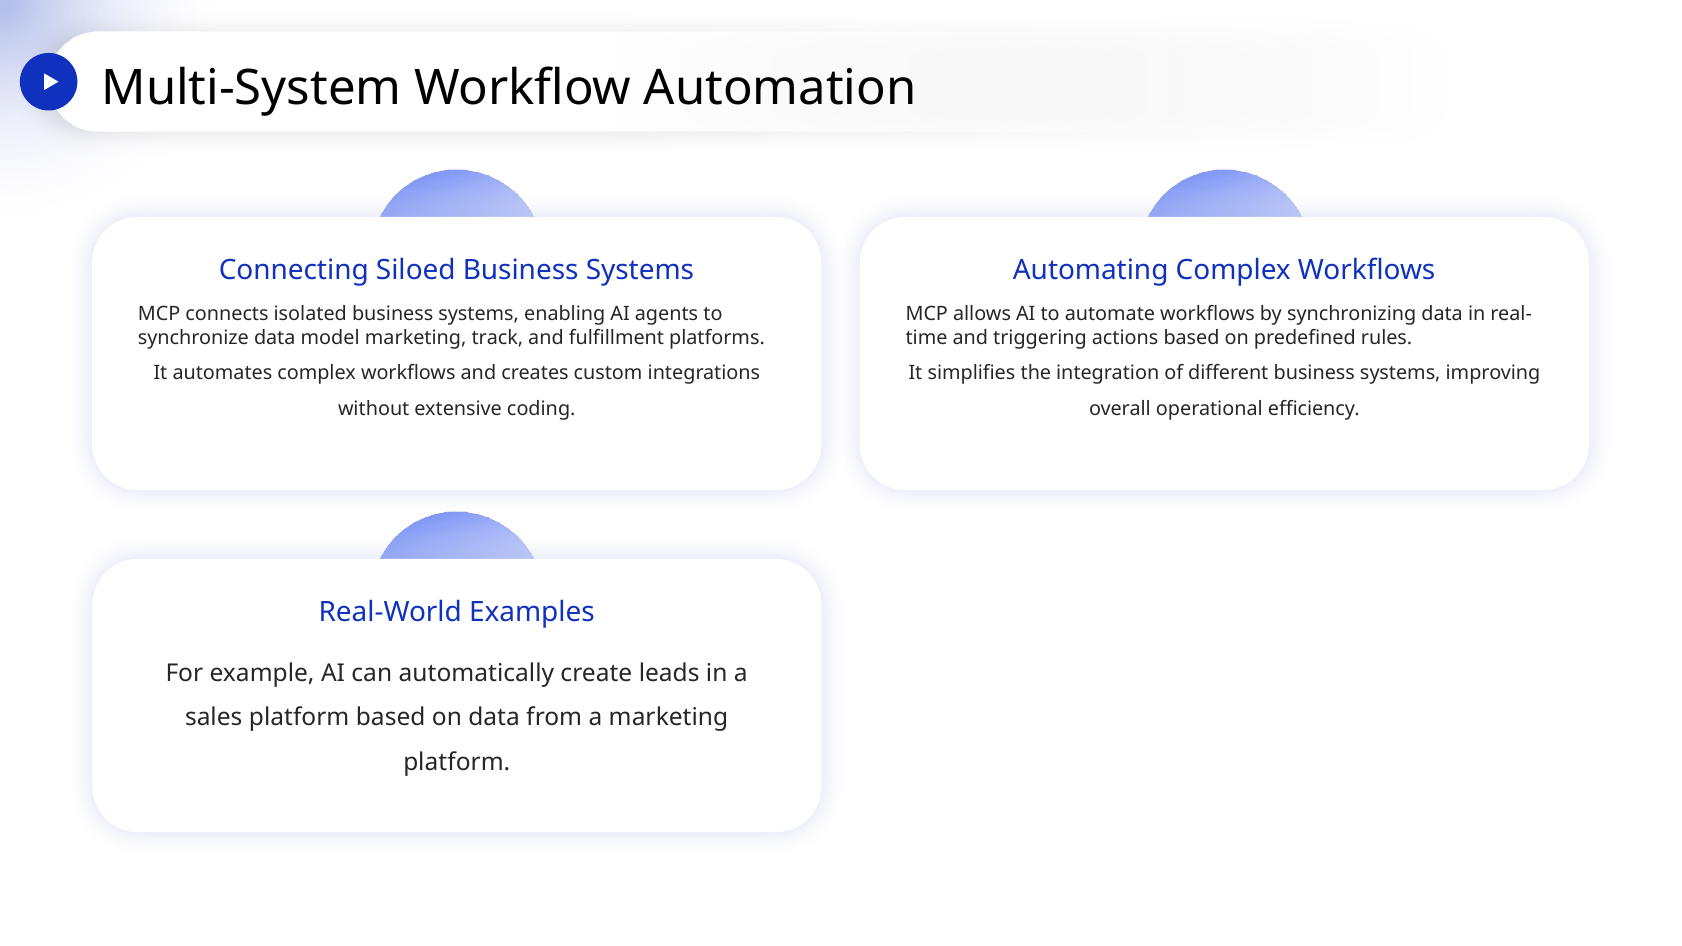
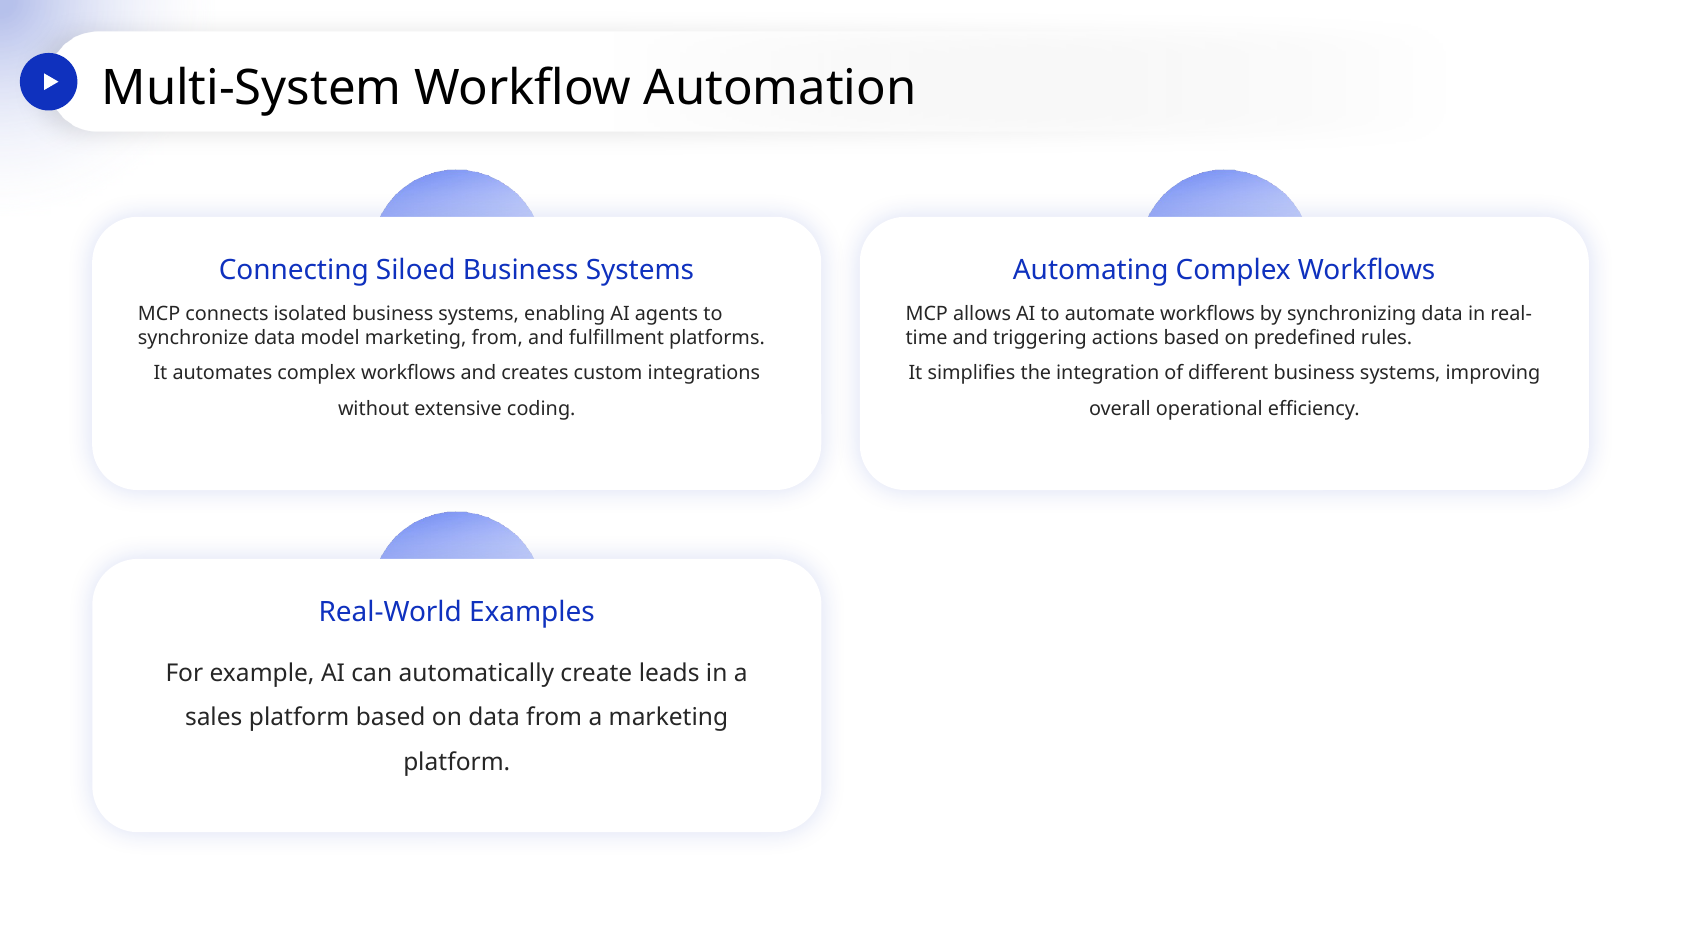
marketing track: track -> from (497, 338)
